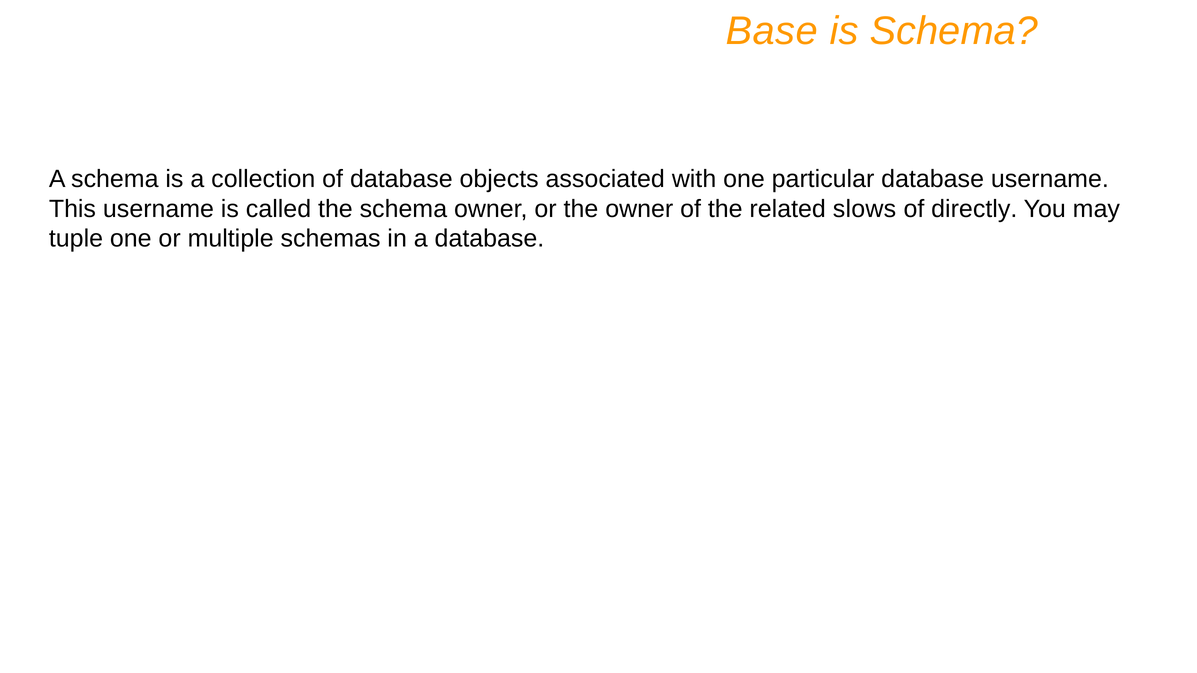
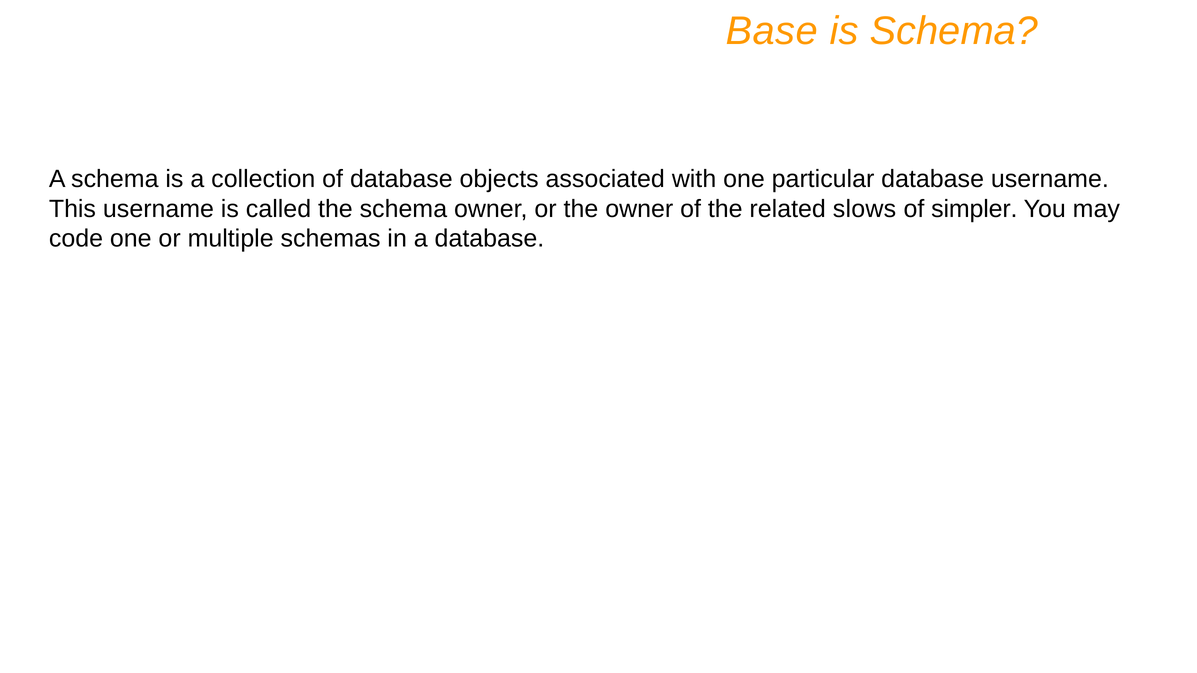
directly: directly -> simpler (974, 209)
tuple: tuple -> code (76, 239)
